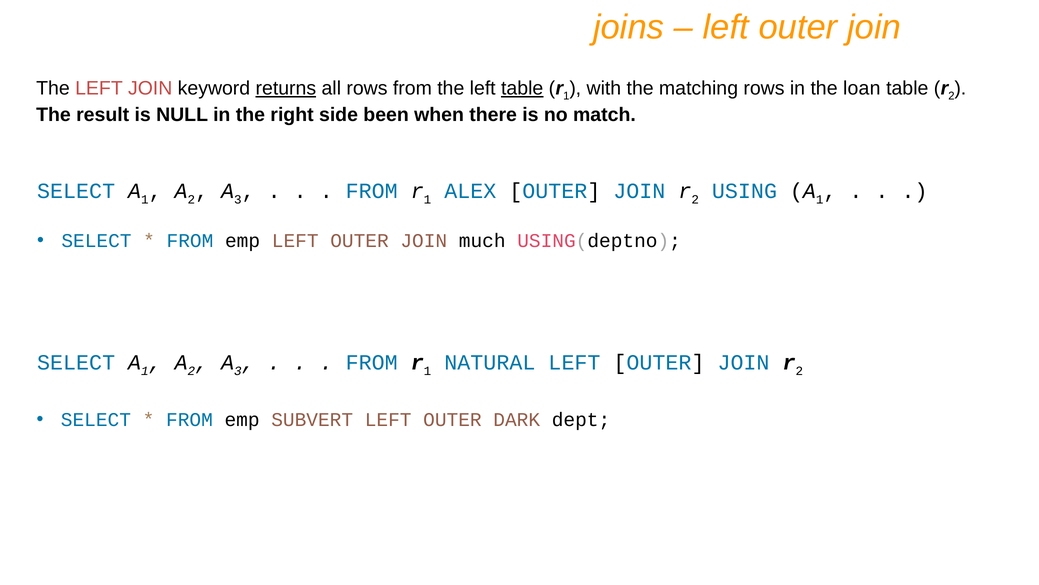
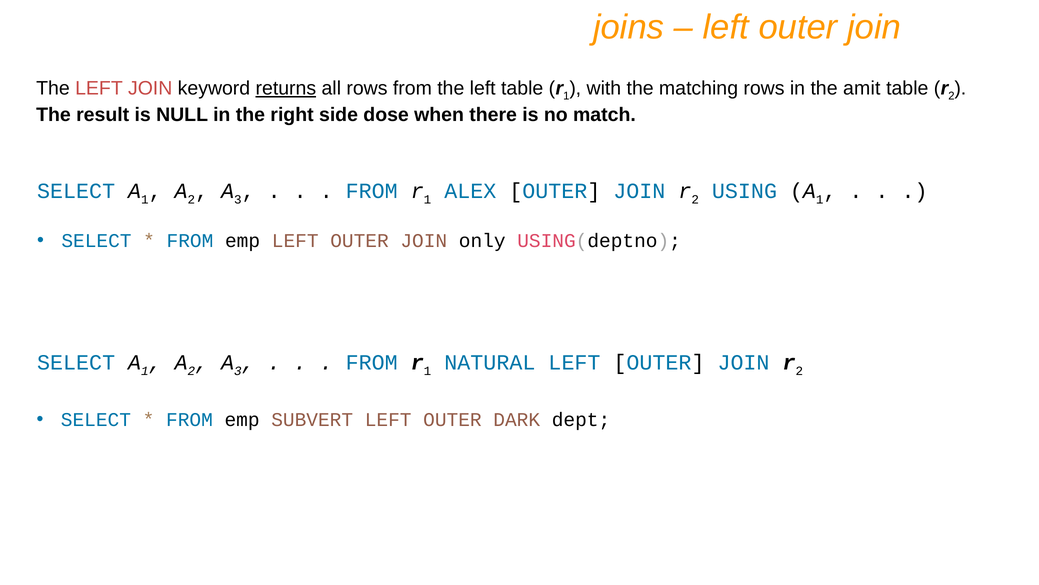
table underline: present -> none (522, 88)
loan: loan -> amit (862, 88)
been: been -> dose (386, 115)
much: much -> only (482, 241)
